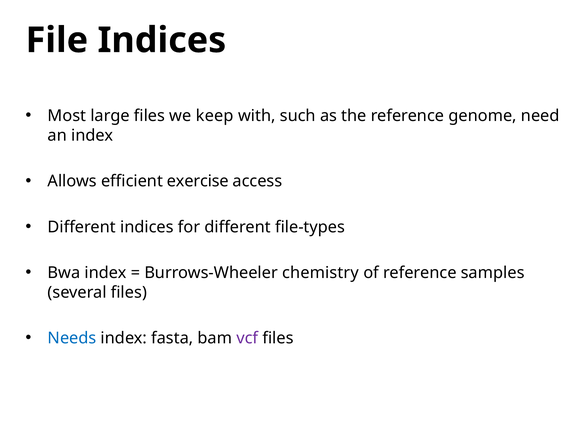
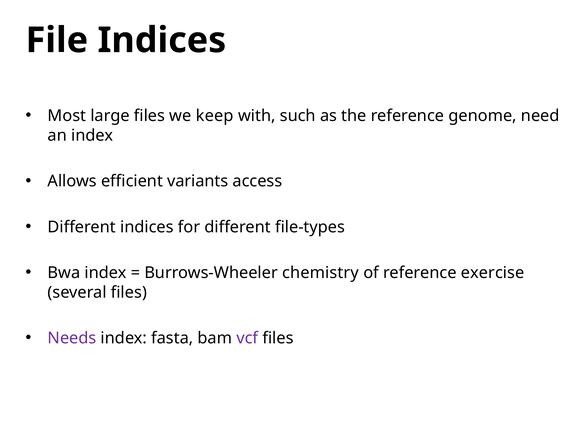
exercise: exercise -> variants (198, 181)
samples: samples -> exercise (493, 273)
Needs colour: blue -> purple (72, 338)
